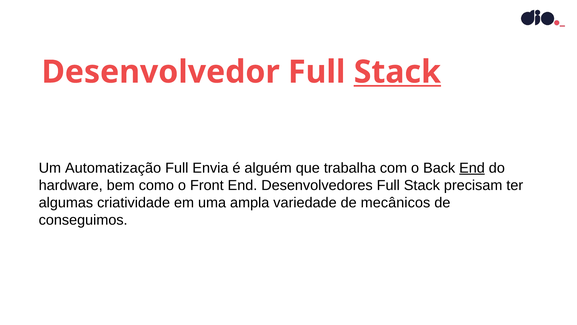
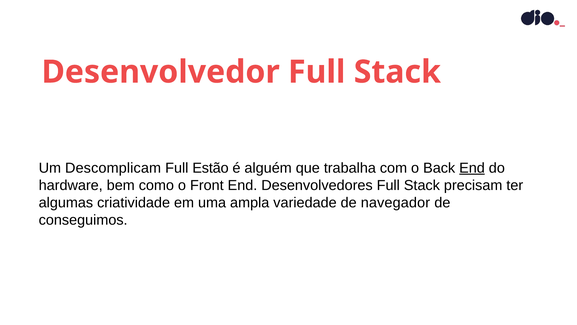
Stack underline: present -> none (397, 72)
Automatização: Automatização -> Descomplicam (113, 168)
Envia: Envia -> Estão (211, 168)
mecânicos: mecânicos -> navegador (395, 202)
